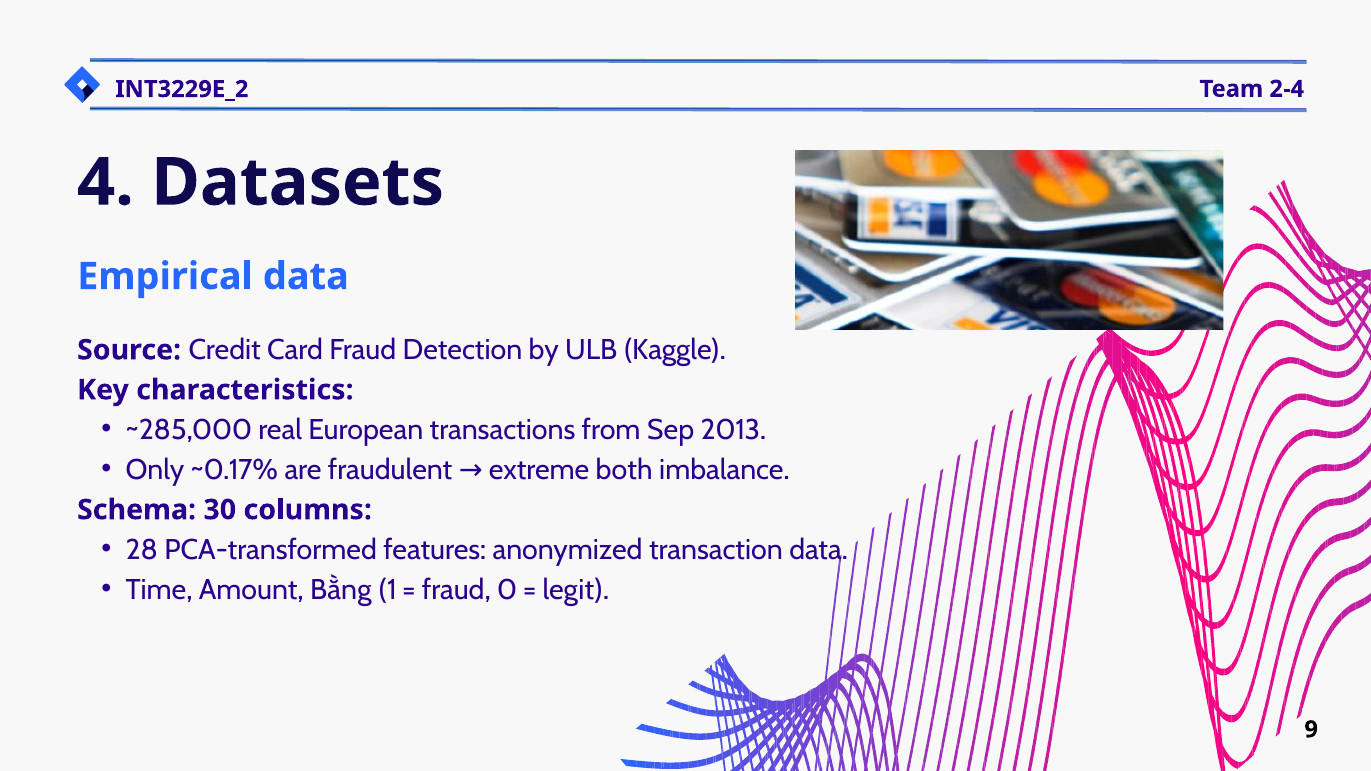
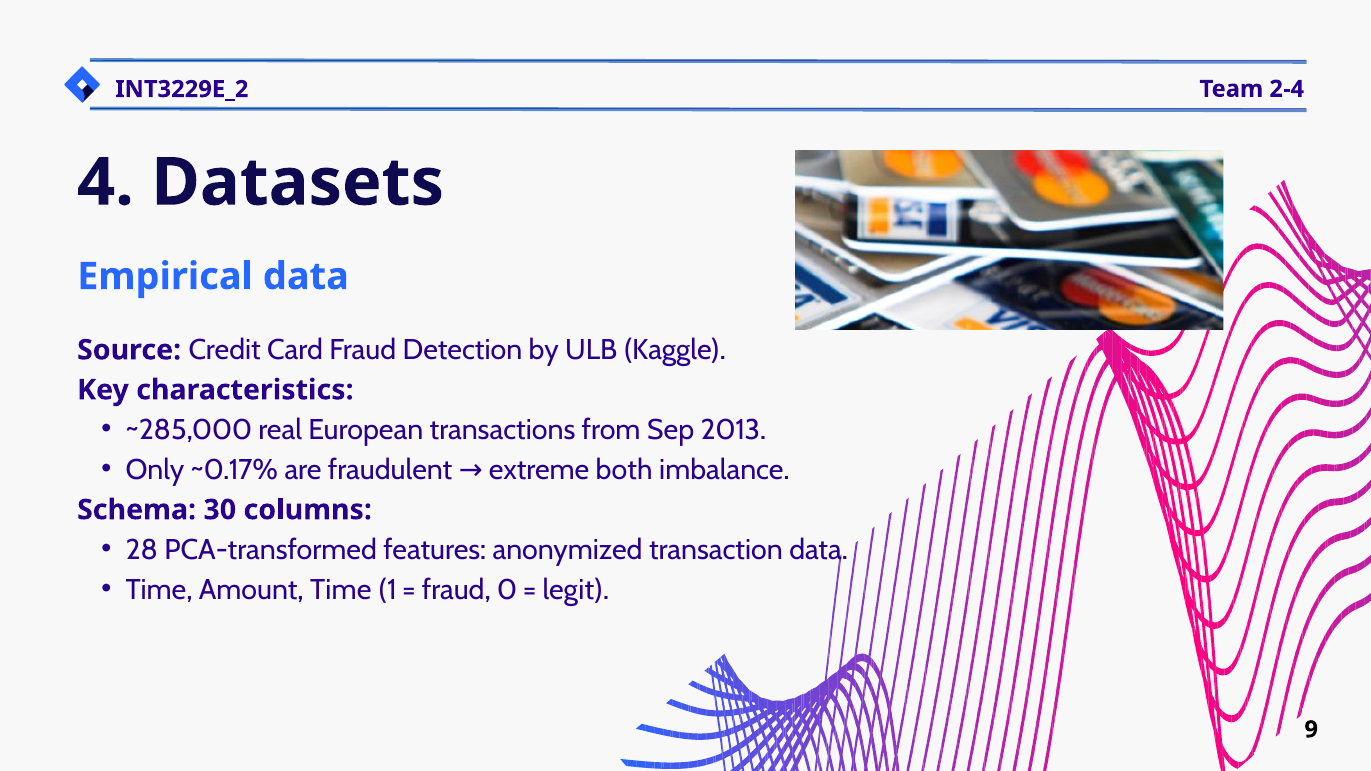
Amount Bằng: Bằng -> Time (341, 590)
